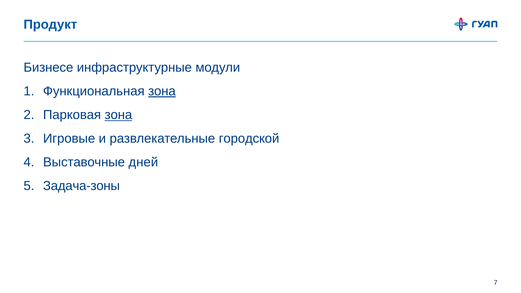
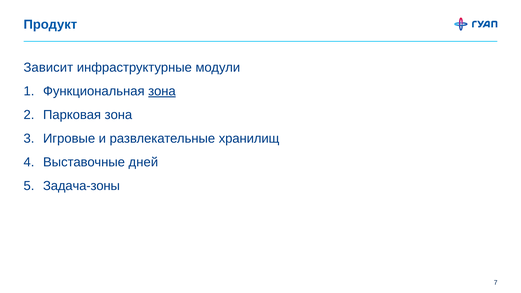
Бизнесе: Бизнесе -> Зависит (48, 68)
зона underline: present -> none (118, 115)
городской: городской -> хранилищ (249, 139)
